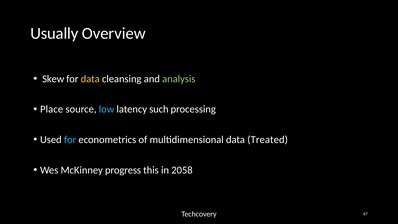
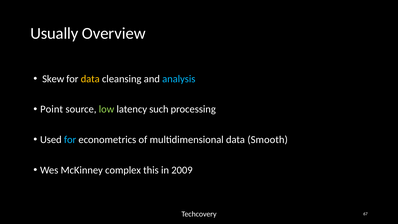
analysis colour: light green -> light blue (179, 79)
Place: Place -> Point (52, 109)
low colour: light blue -> light green (106, 109)
Treated: Treated -> Smooth (268, 140)
progress: progress -> complex (123, 170)
2058: 2058 -> 2009 (182, 170)
